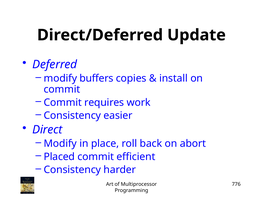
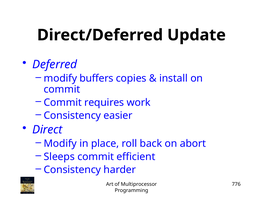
Placed: Placed -> Sleeps (59, 157)
